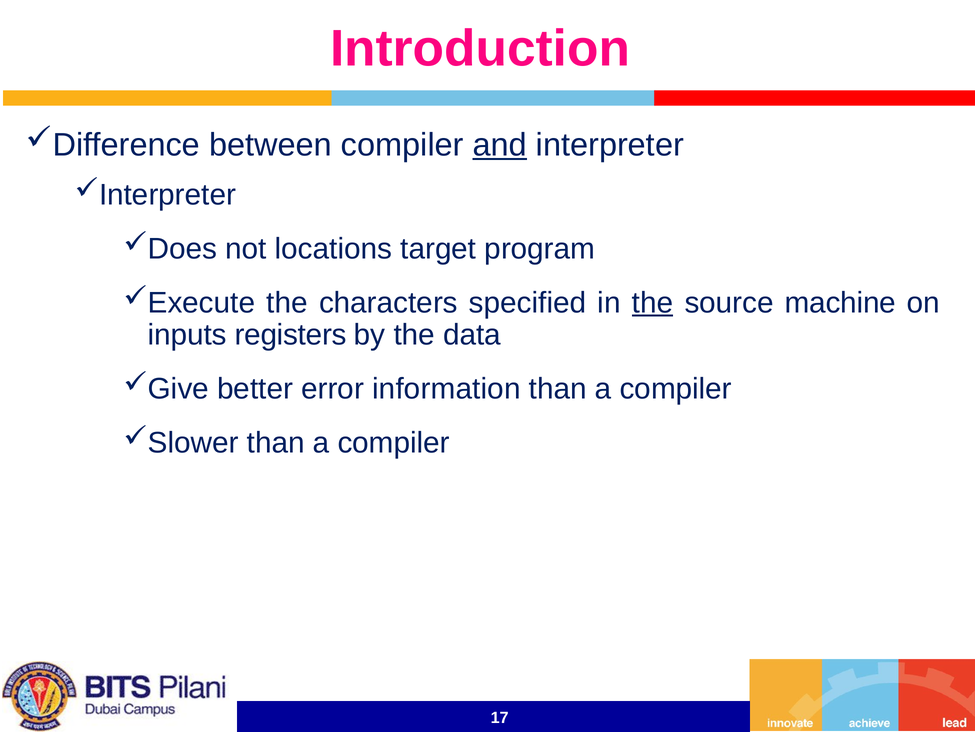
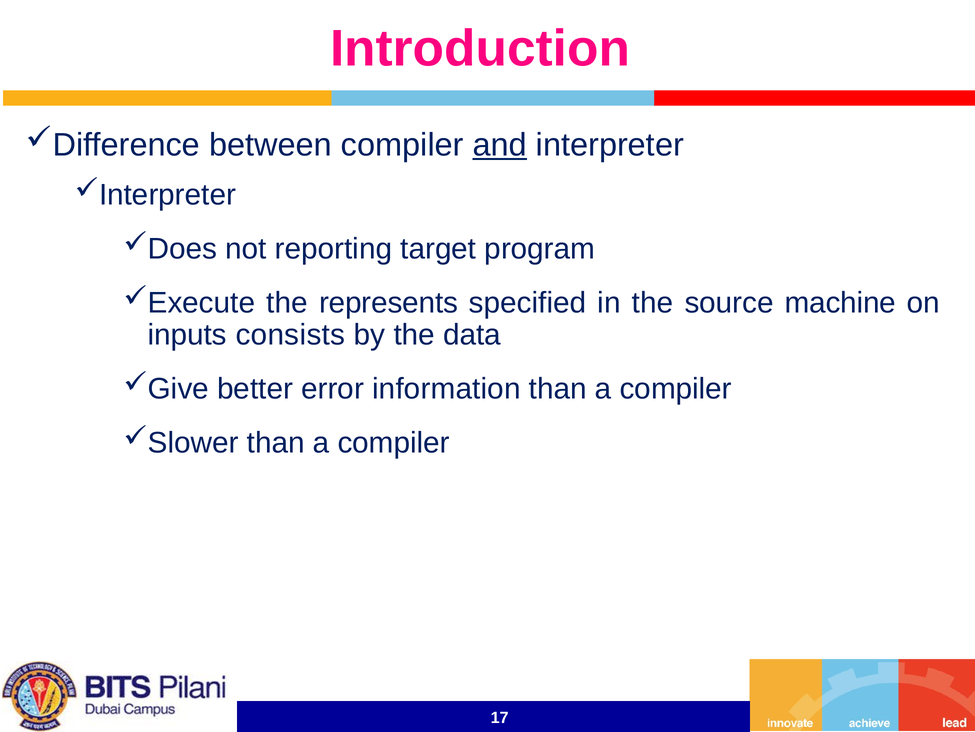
locations: locations -> reporting (333, 249)
characters: characters -> represents (388, 302)
the underline: present -> none (653, 302)
registers: registers -> consists (290, 335)
